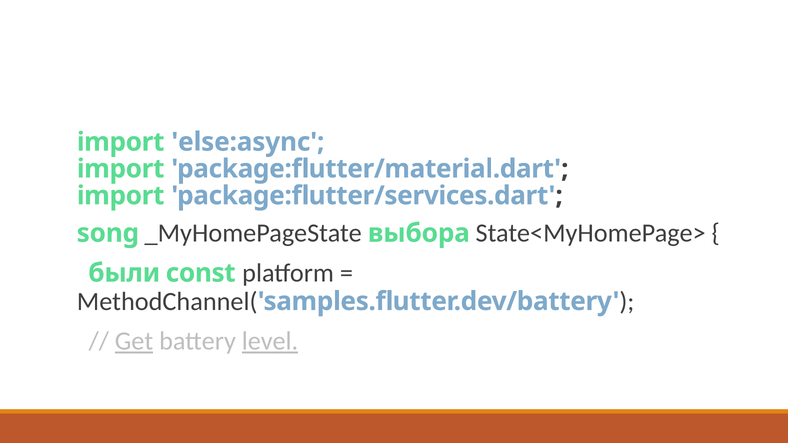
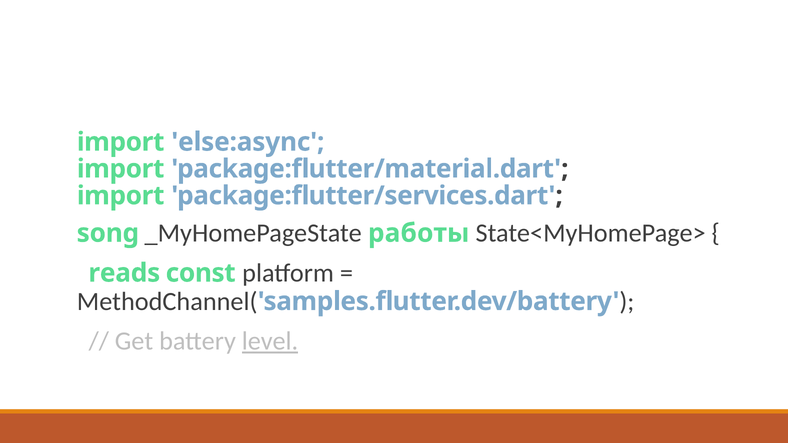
выбора: выбора -> работы (419, 233)
были: были -> reads (124, 273)
Get underline: present -> none (134, 341)
